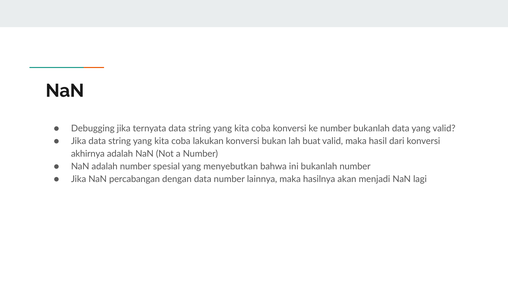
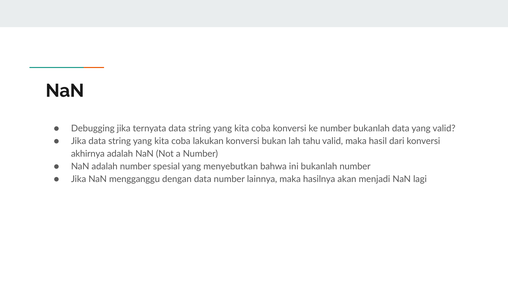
buat: buat -> tahu (311, 141)
percabangan: percabangan -> mengganggu (135, 179)
